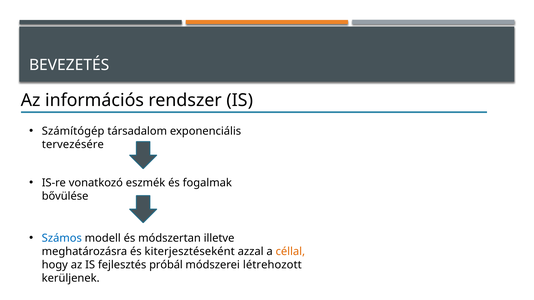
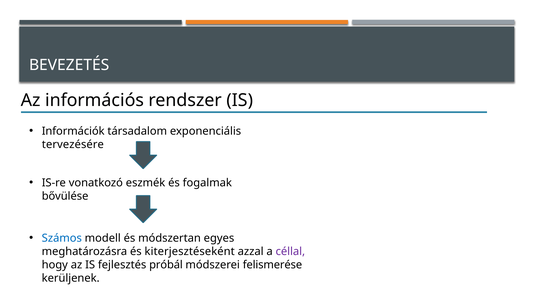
Számítógép: Számítógép -> Információk (73, 131)
illetve: illetve -> egyes (219, 238)
céllal colour: orange -> purple (290, 252)
létrehozott: létrehozott -> felismerése (272, 265)
